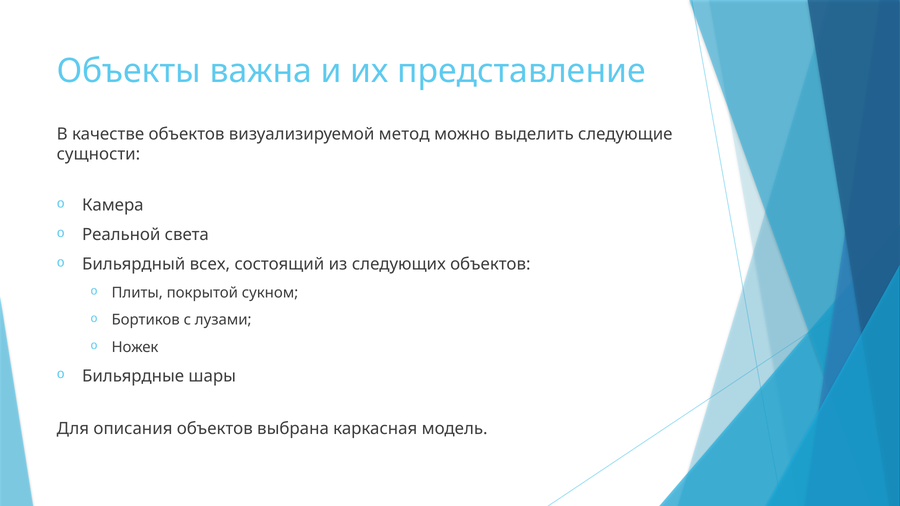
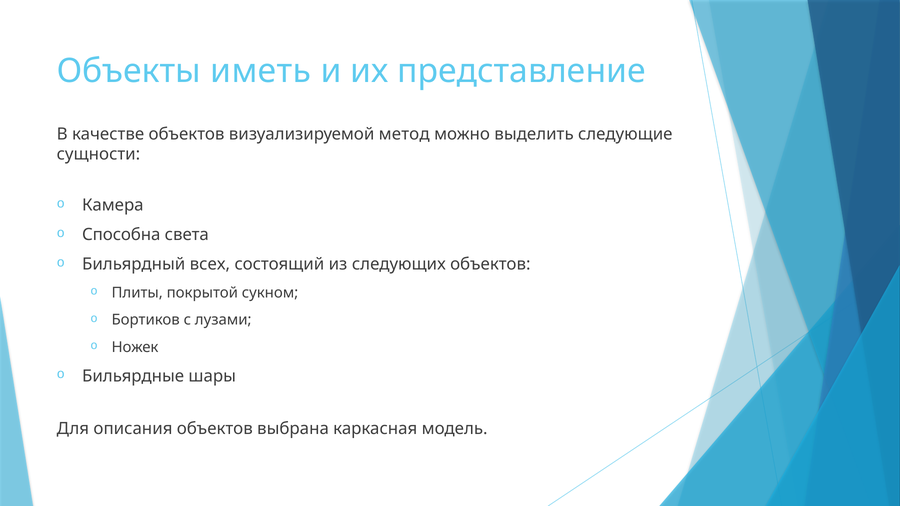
важна: важна -> иметь (261, 71)
Реальной: Реальной -> Способна (121, 235)
